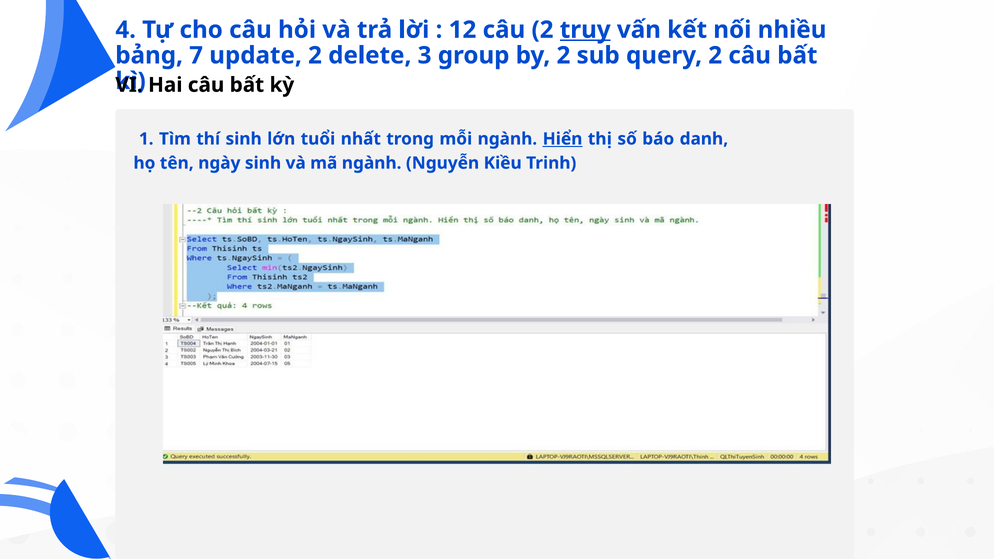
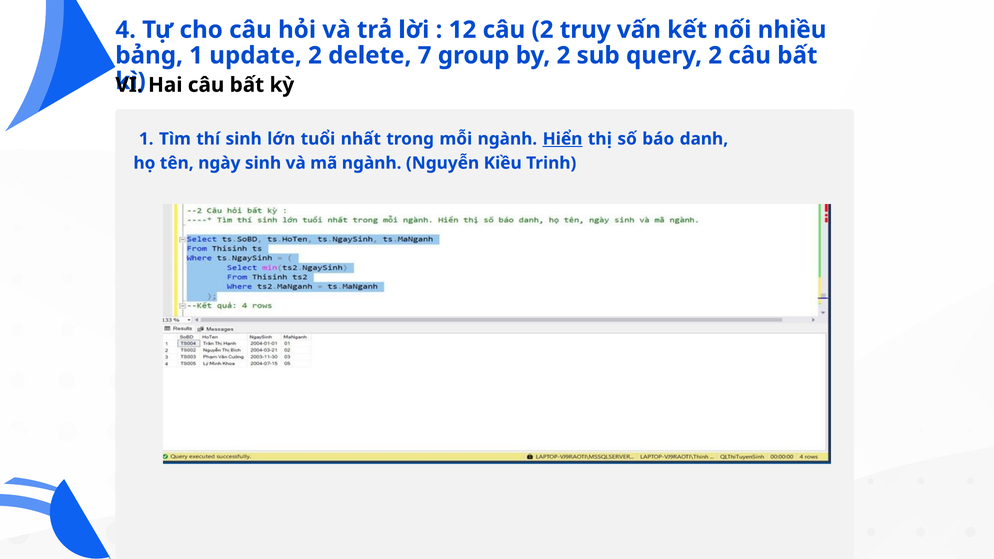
truy underline: present -> none (585, 30)
bảng 7: 7 -> 1 (196, 55)
3: 3 -> 7 (425, 55)
